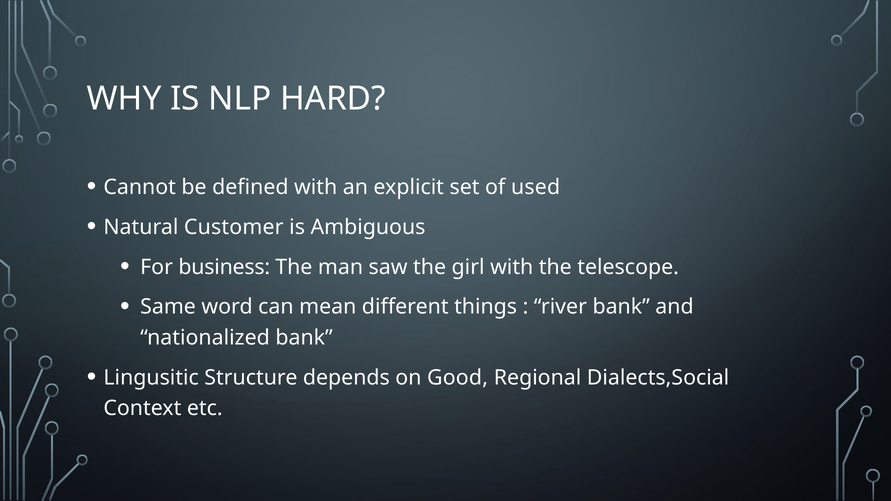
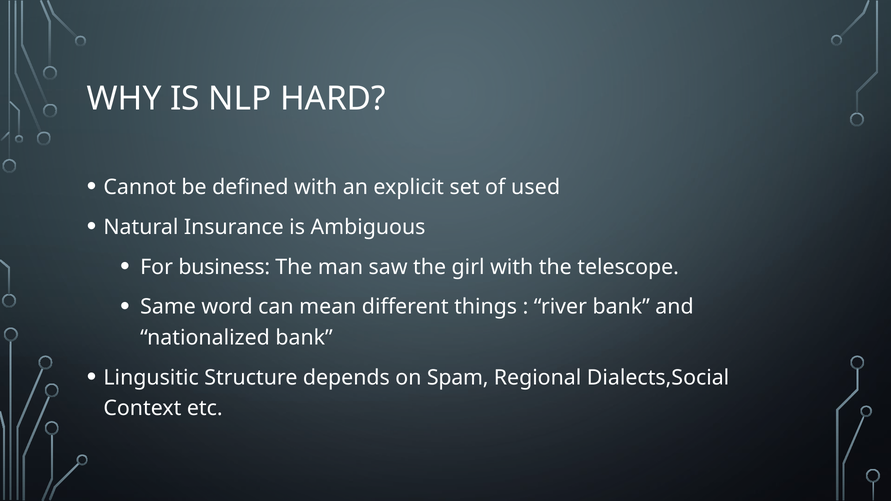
Customer: Customer -> Insurance (234, 227)
Good: Good -> Spam (458, 378)
